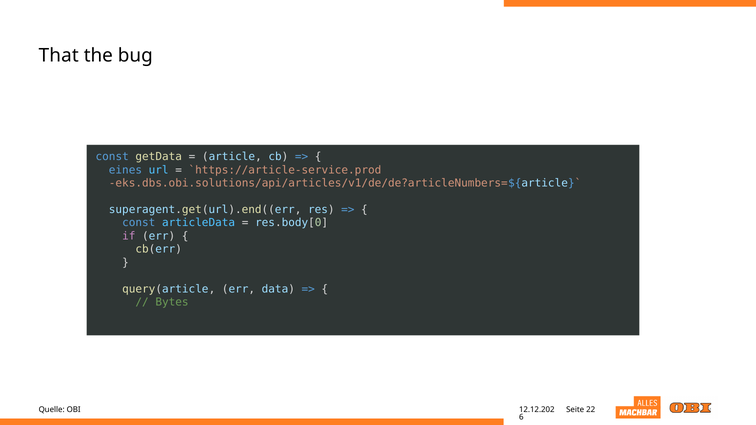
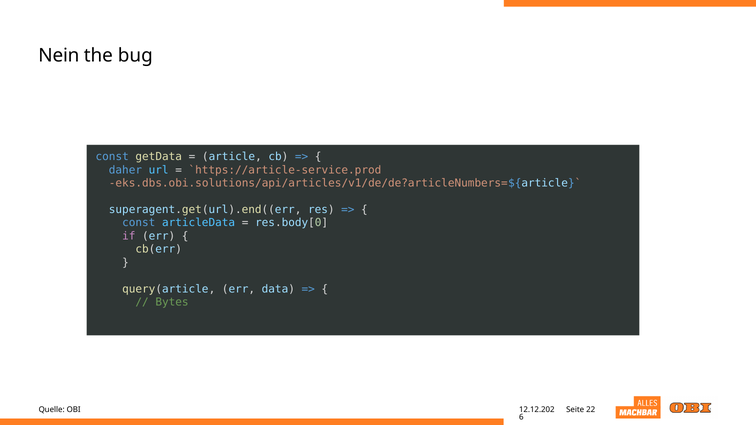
That: That -> Nein (59, 56)
eines: eines -> daher (125, 170)
